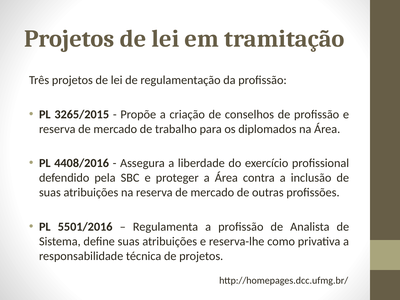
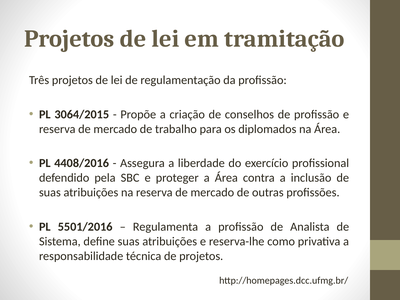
3265/2015: 3265/2015 -> 3064/2015 (82, 114)
